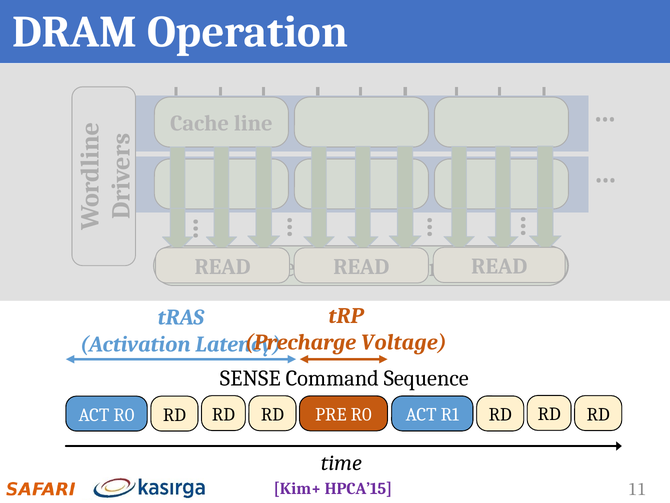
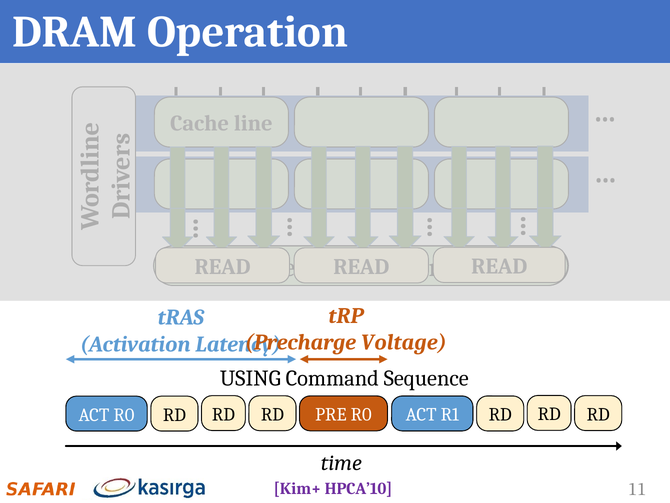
SENSE: SENSE -> USING (250, 378)
HPCA’15: HPCA’15 -> HPCA’10 (358, 488)
